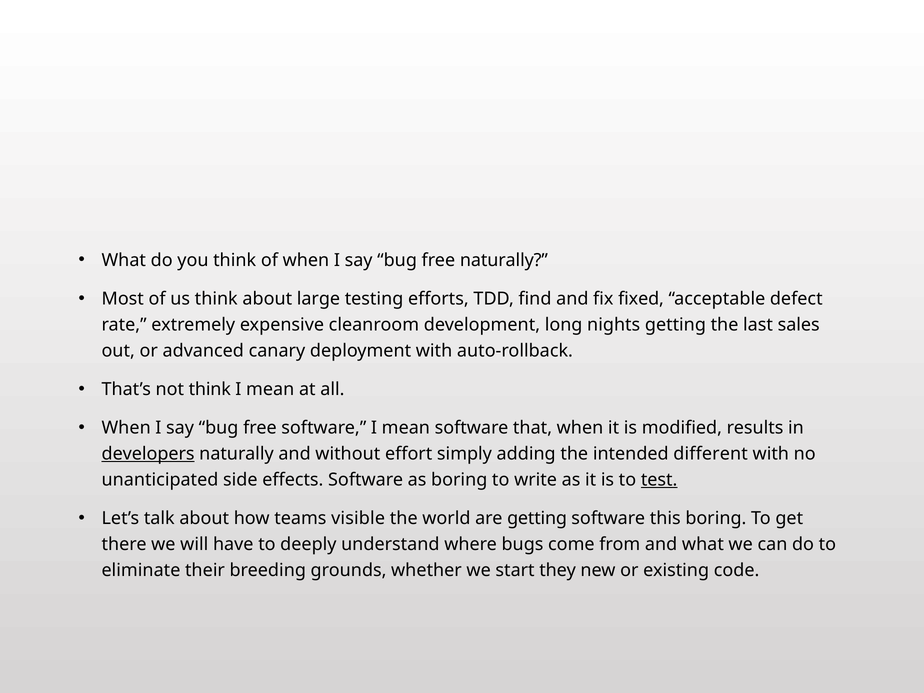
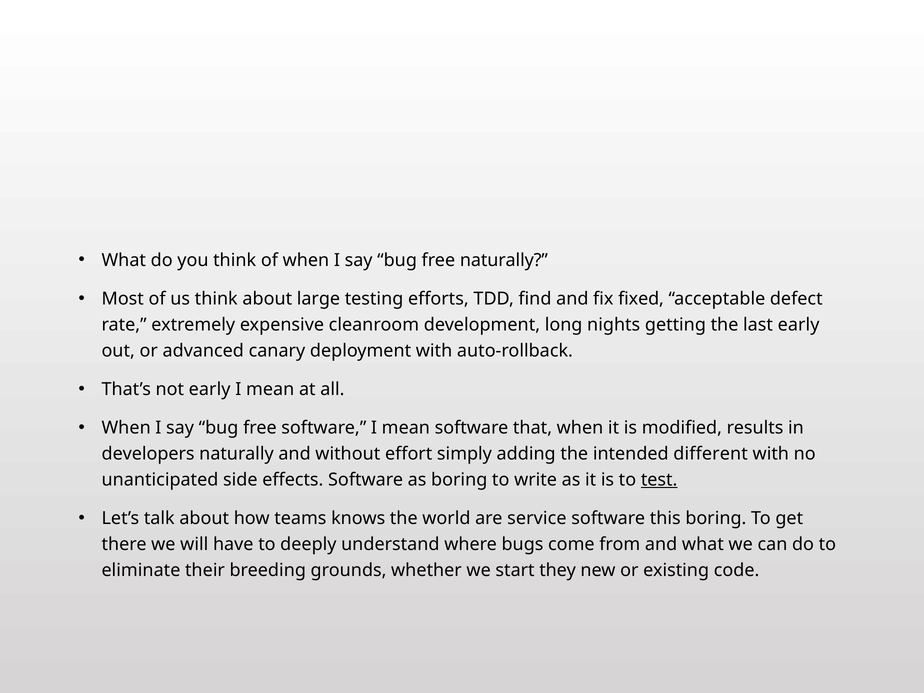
last sales: sales -> early (799, 325)
not think: think -> early (210, 389)
developers underline: present -> none (148, 454)
visible: visible -> knows (358, 518)
are getting: getting -> service (537, 518)
